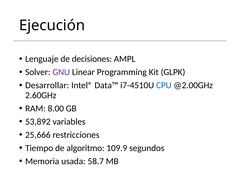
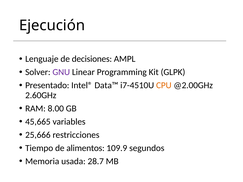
Desarrollar: Desarrollar -> Presentado (47, 85)
CPU colour: blue -> orange (164, 85)
53,892: 53,892 -> 45,665 (38, 122)
algoritmo: algoritmo -> alimentos (86, 148)
58.7: 58.7 -> 28.7 (96, 162)
